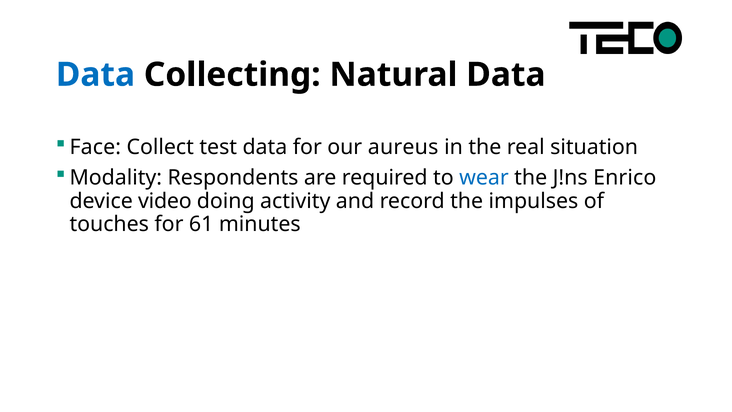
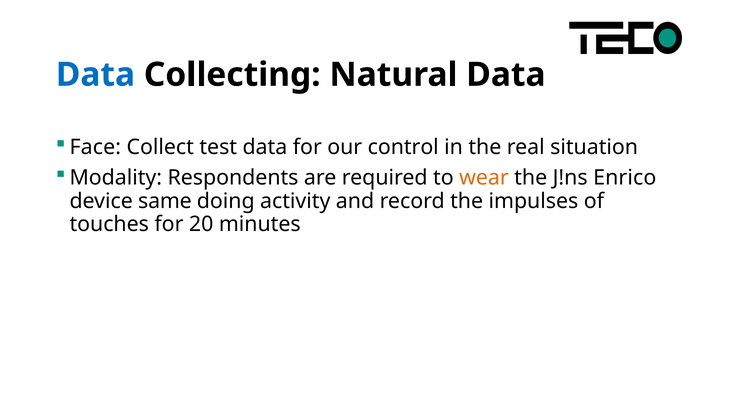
aureus: aureus -> control (403, 147)
wear colour: blue -> orange (484, 178)
video: video -> same (165, 201)
61: 61 -> 20 (201, 224)
